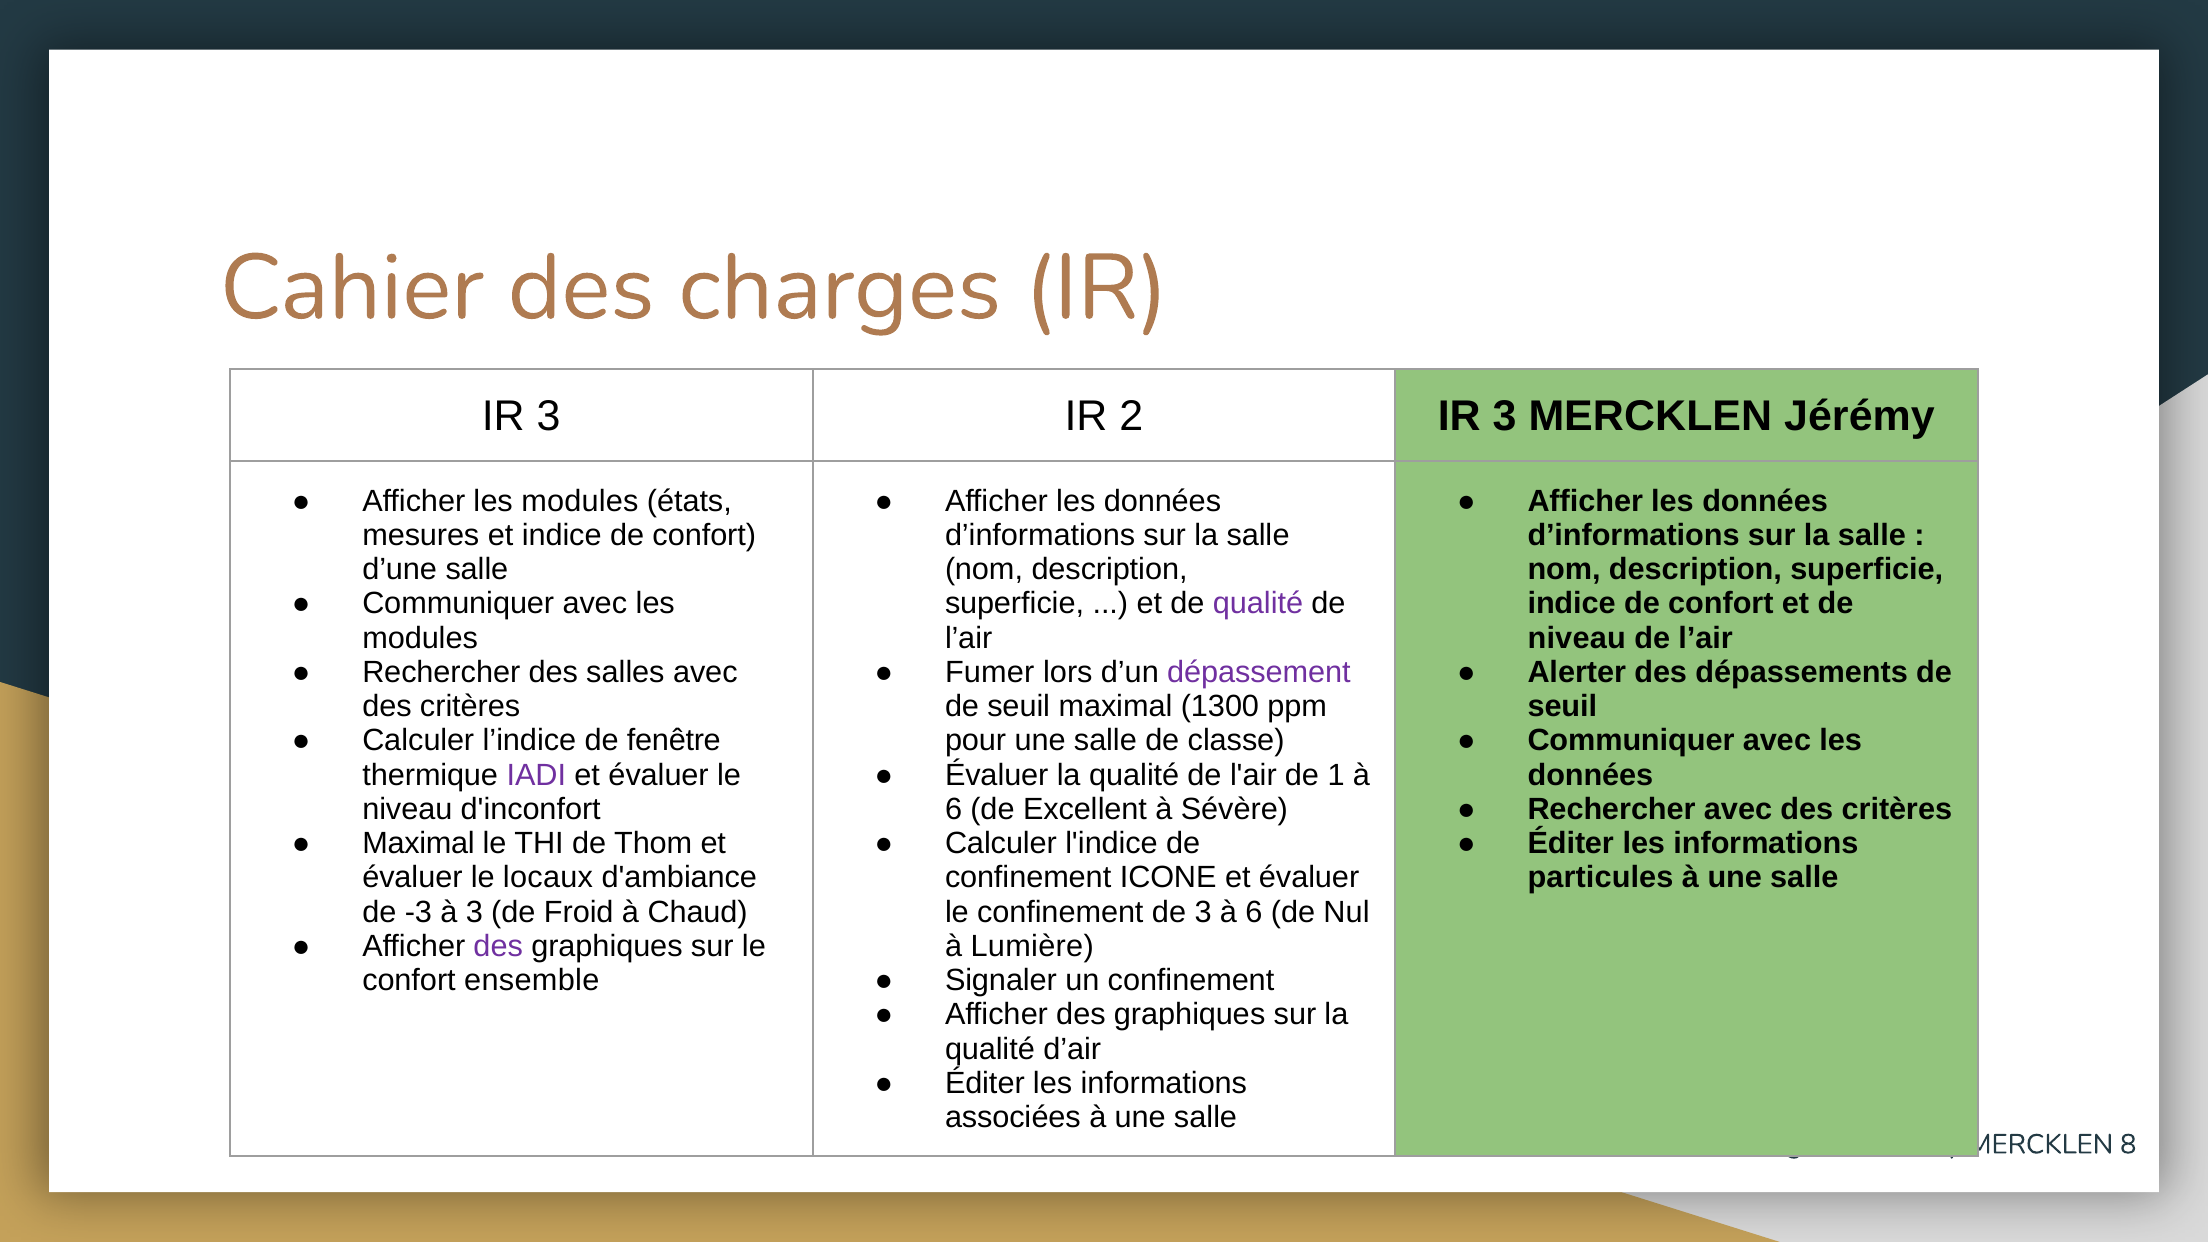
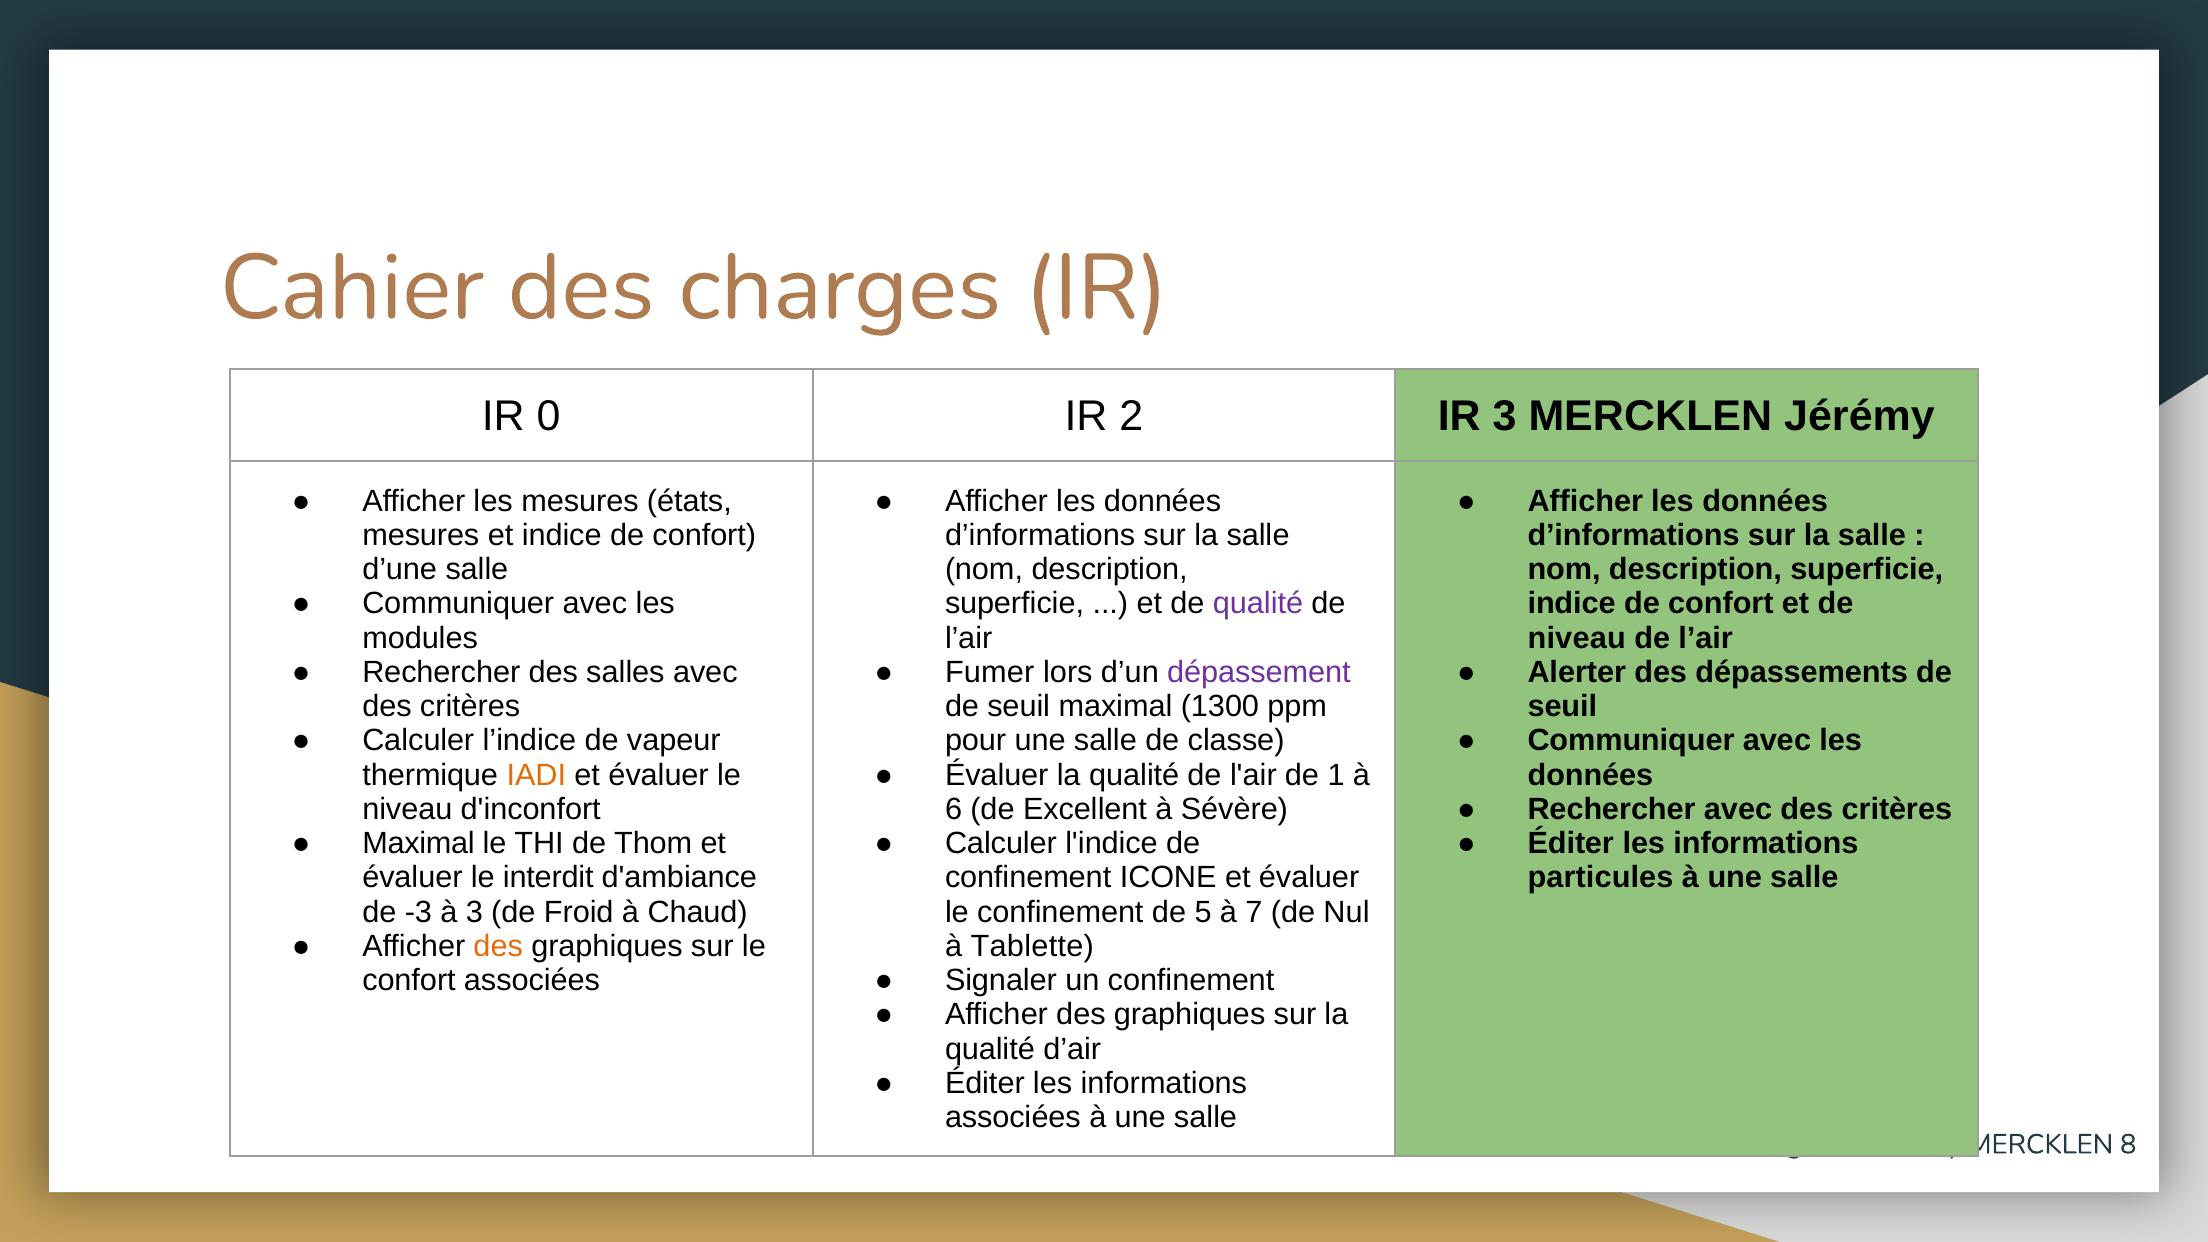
3: 3 -> 0 (549, 416)
Afficher les modules: modules -> mesures (580, 501)
fenêtre: fenêtre -> vapeur (674, 741)
IADI colour: purple -> orange (536, 775)
locaux: locaux -> interdit (548, 878)
de 3: 3 -> 5 (1203, 912)
6: 6 -> 7 (1254, 912)
des colour: purple -> orange (498, 946)
Lumière: Lumière -> Tablette (1032, 946)
confort ensemble: ensemble -> associées (532, 981)
